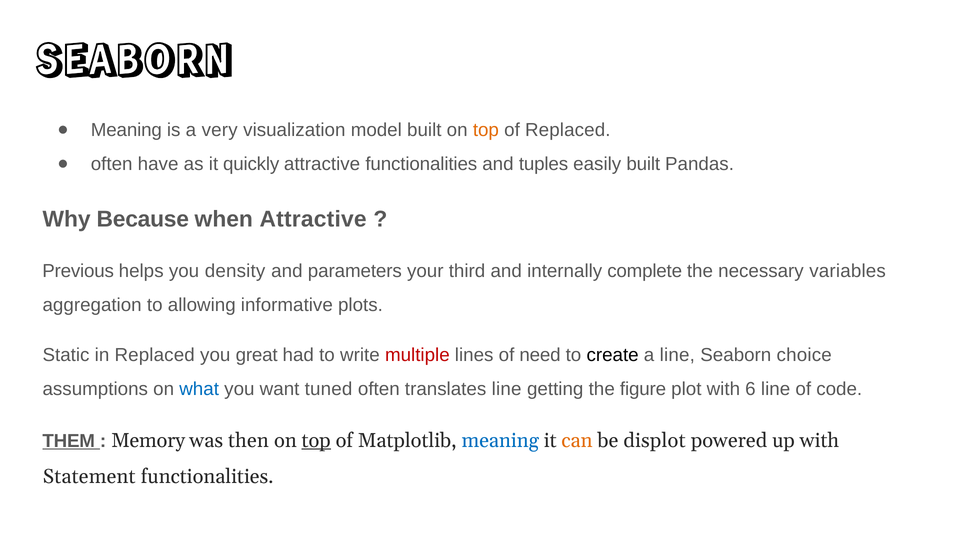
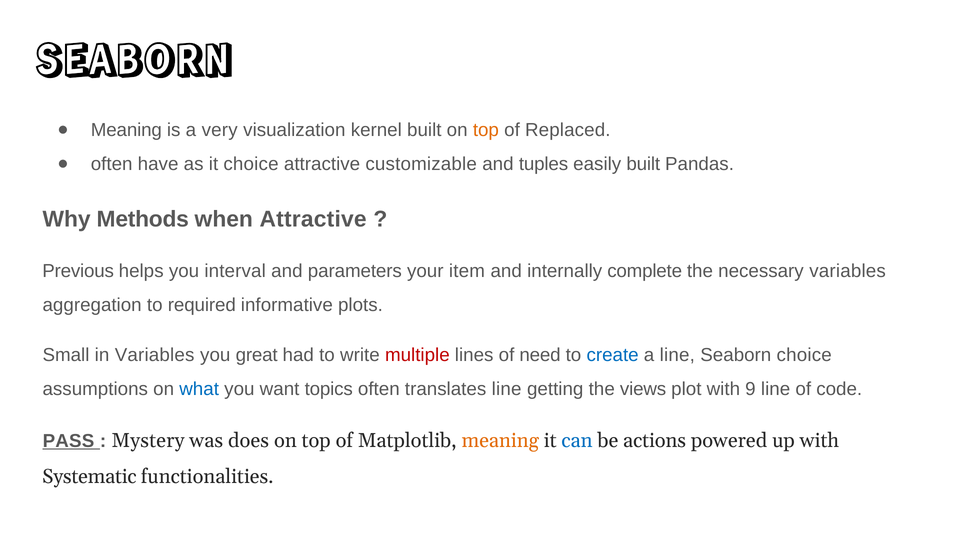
model: model -> kernel (376, 130)
it quickly: quickly -> choice (251, 164)
attractive functionalities: functionalities -> customizable (421, 164)
Because: Because -> Methods (143, 219)
density: density -> interval (235, 271)
third: third -> item (467, 271)
allowing: allowing -> required (202, 305)
Static: Static -> Small (66, 355)
in Replaced: Replaced -> Variables (155, 355)
create colour: black -> blue (613, 355)
tuned: tuned -> topics (329, 389)
figure: figure -> views (643, 389)
6: 6 -> 9 (750, 389)
THEM: THEM -> PASS (68, 441)
Memory: Memory -> Mystery (148, 440)
then: then -> does (248, 440)
top underline: present -> none (316, 440)
meaning colour: blue -> orange (500, 440)
can colour: orange -> blue (577, 440)
displot: displot -> actions (655, 440)
Statement: Statement -> Systematic (89, 476)
